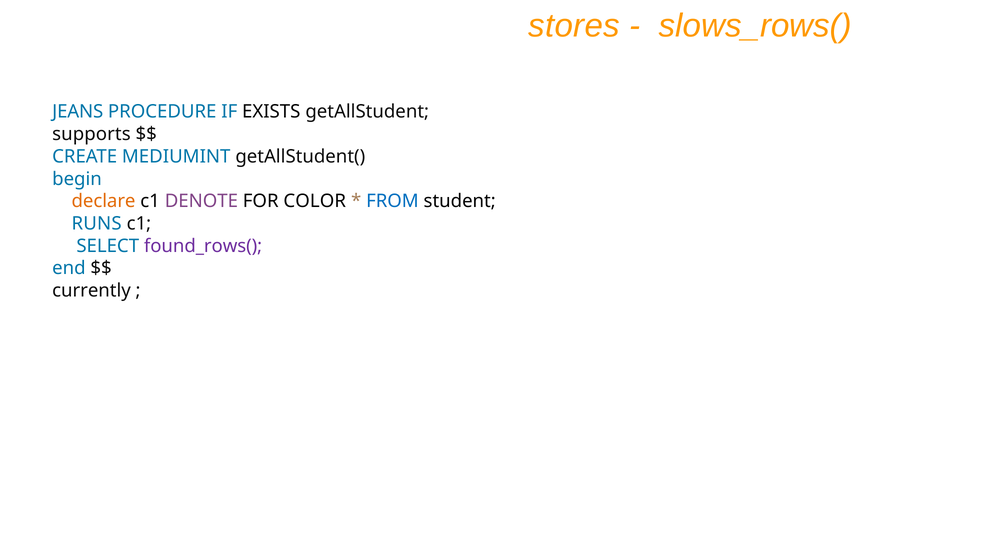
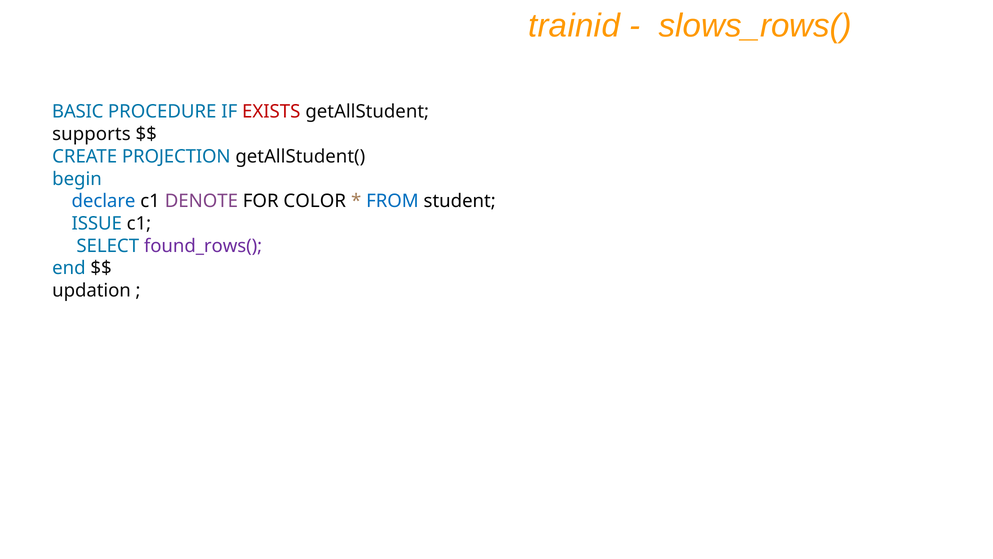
stores: stores -> trainid (574, 26)
JEANS: JEANS -> BASIC (78, 112)
EXISTS colour: black -> red (271, 112)
MEDIUMINT: MEDIUMINT -> PROJECTION (176, 156)
declare colour: orange -> blue (104, 201)
RUNS: RUNS -> ISSUE (97, 223)
currently: currently -> updation (92, 290)
